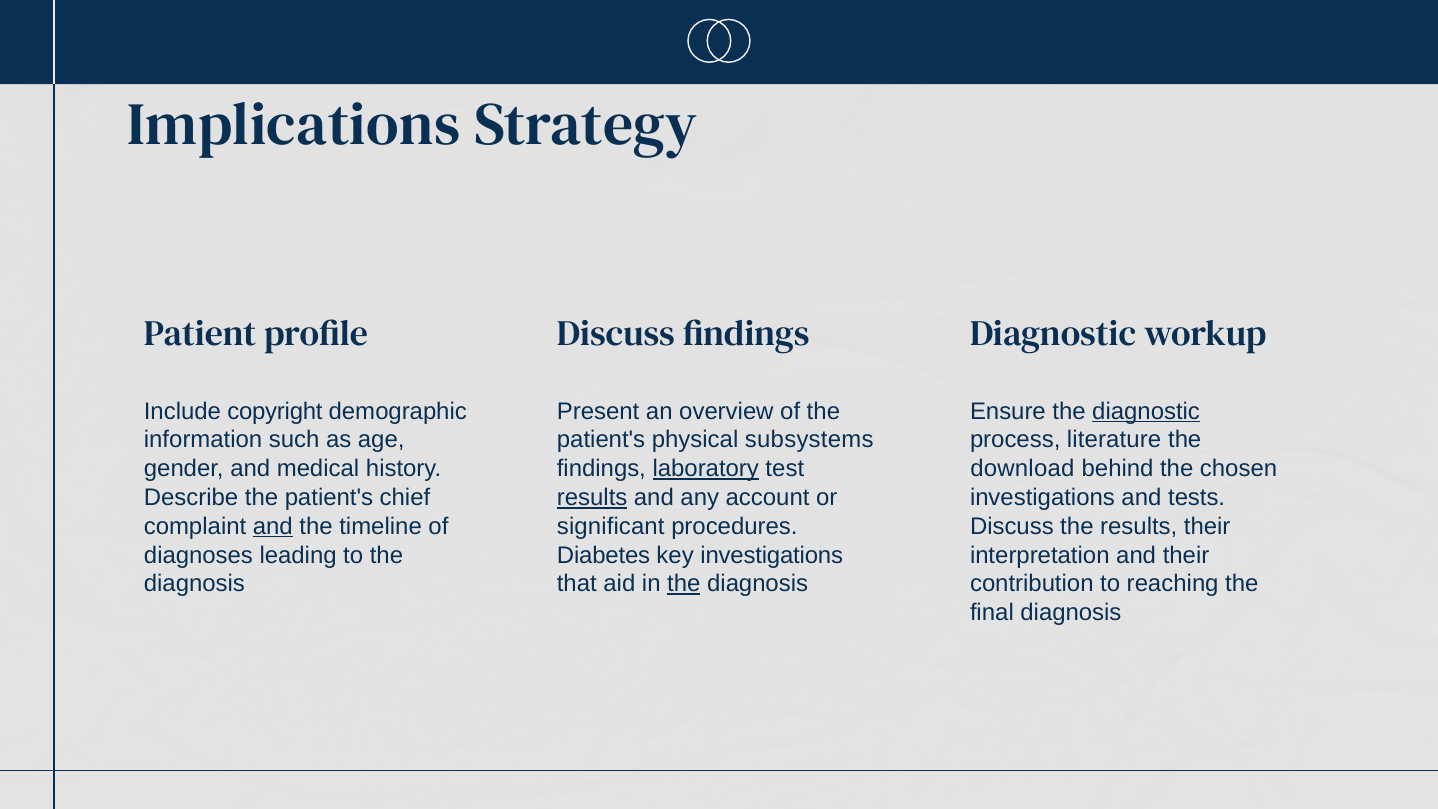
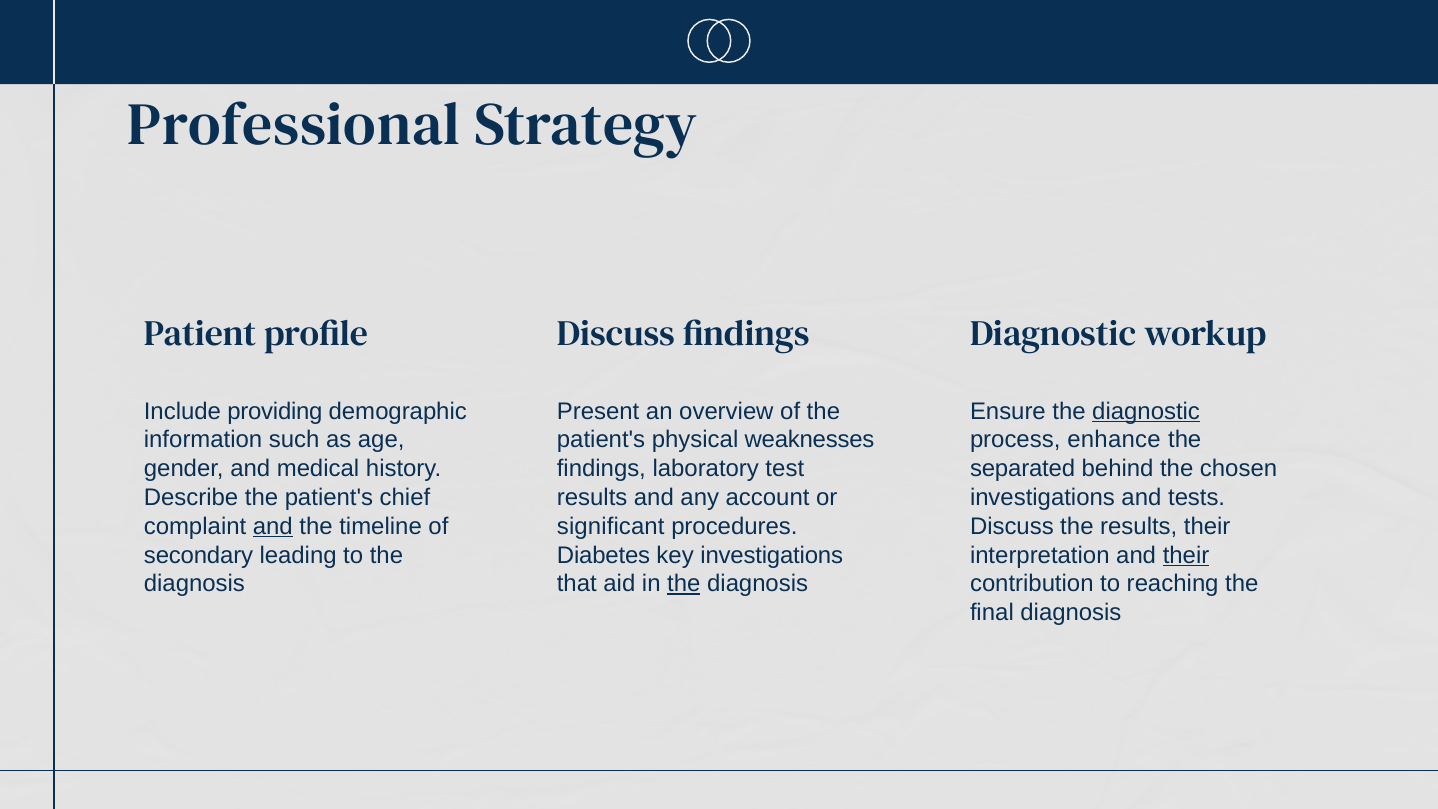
Implications: Implications -> Professional (294, 124)
copyright: copyright -> providing (275, 411)
subsystems: subsystems -> weaknesses (809, 440)
literature: literature -> enhance (1114, 440)
laboratory underline: present -> none (706, 469)
download: download -> separated (1023, 469)
results underline: present -> none (592, 498)
diagnoses: diagnoses -> secondary (199, 555)
their underline: none -> present (1186, 555)
